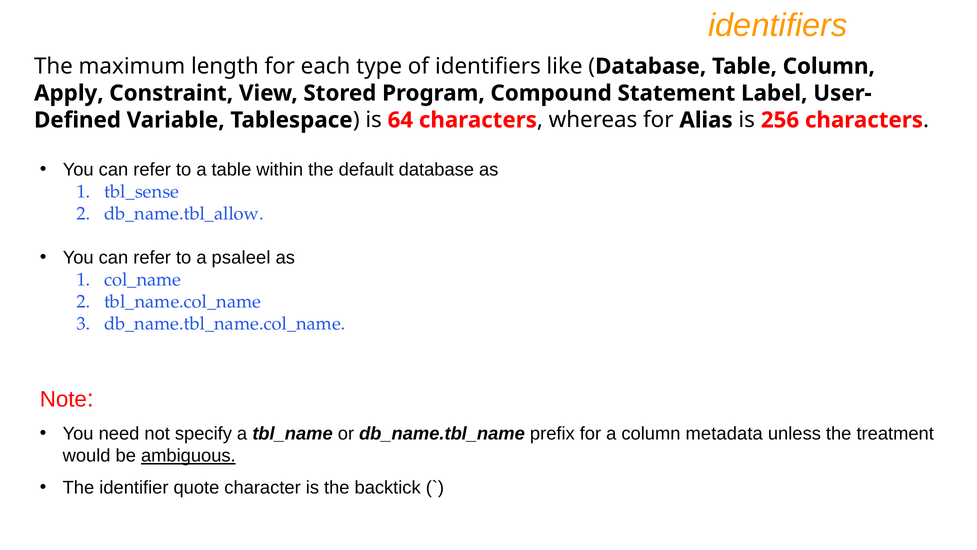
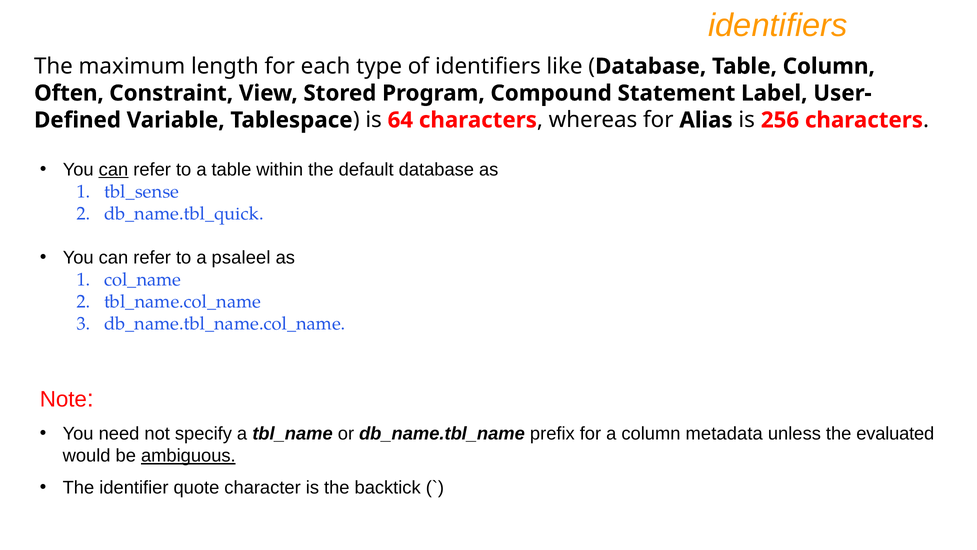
Apply: Apply -> Often (69, 93)
can underline: none -> present (113, 169)
db_name.tbl_allow: db_name.tbl_allow -> db_name.tbl_quick (184, 213)
treatment: treatment -> evaluated (895, 434)
